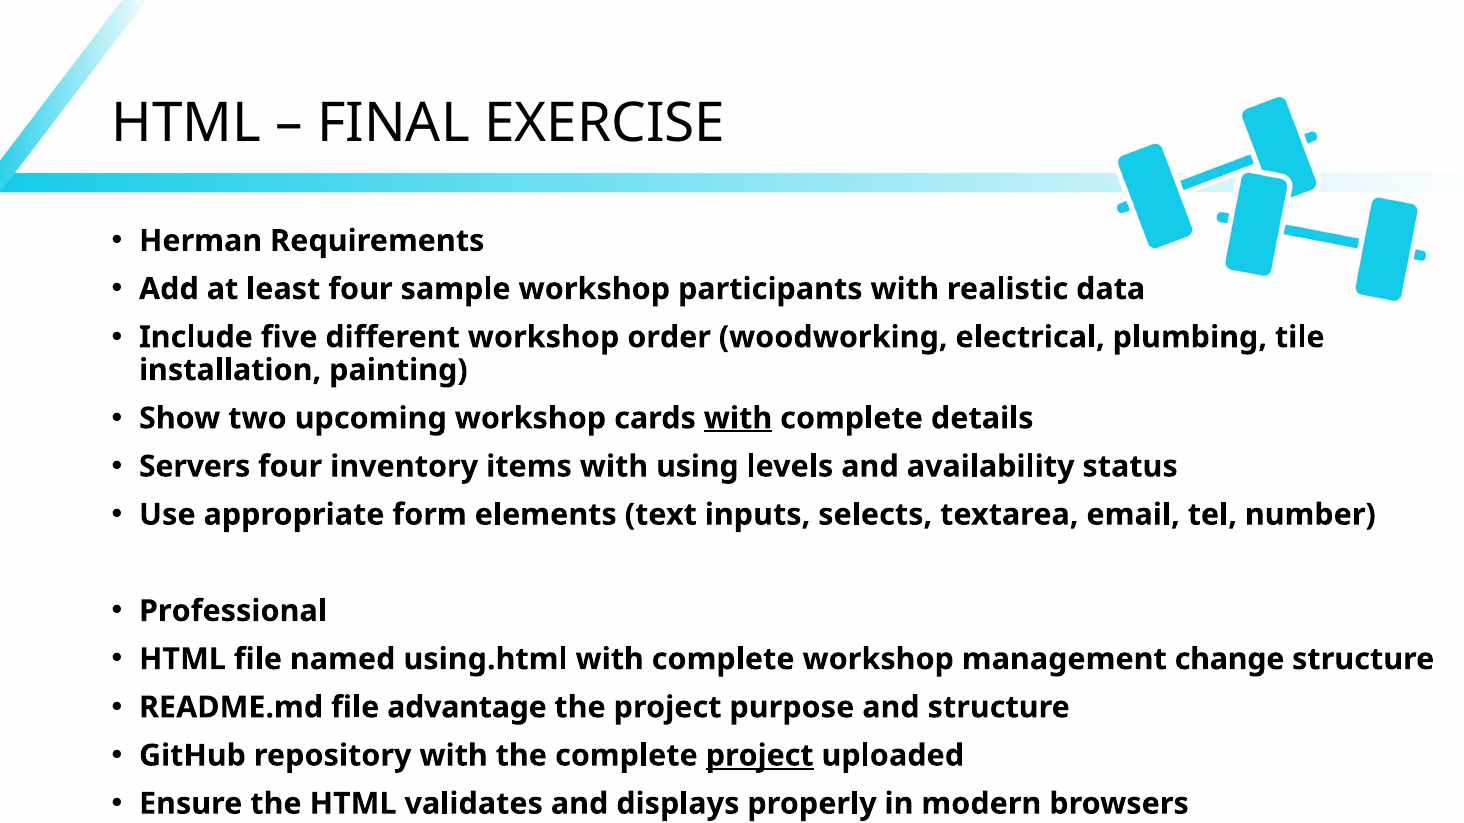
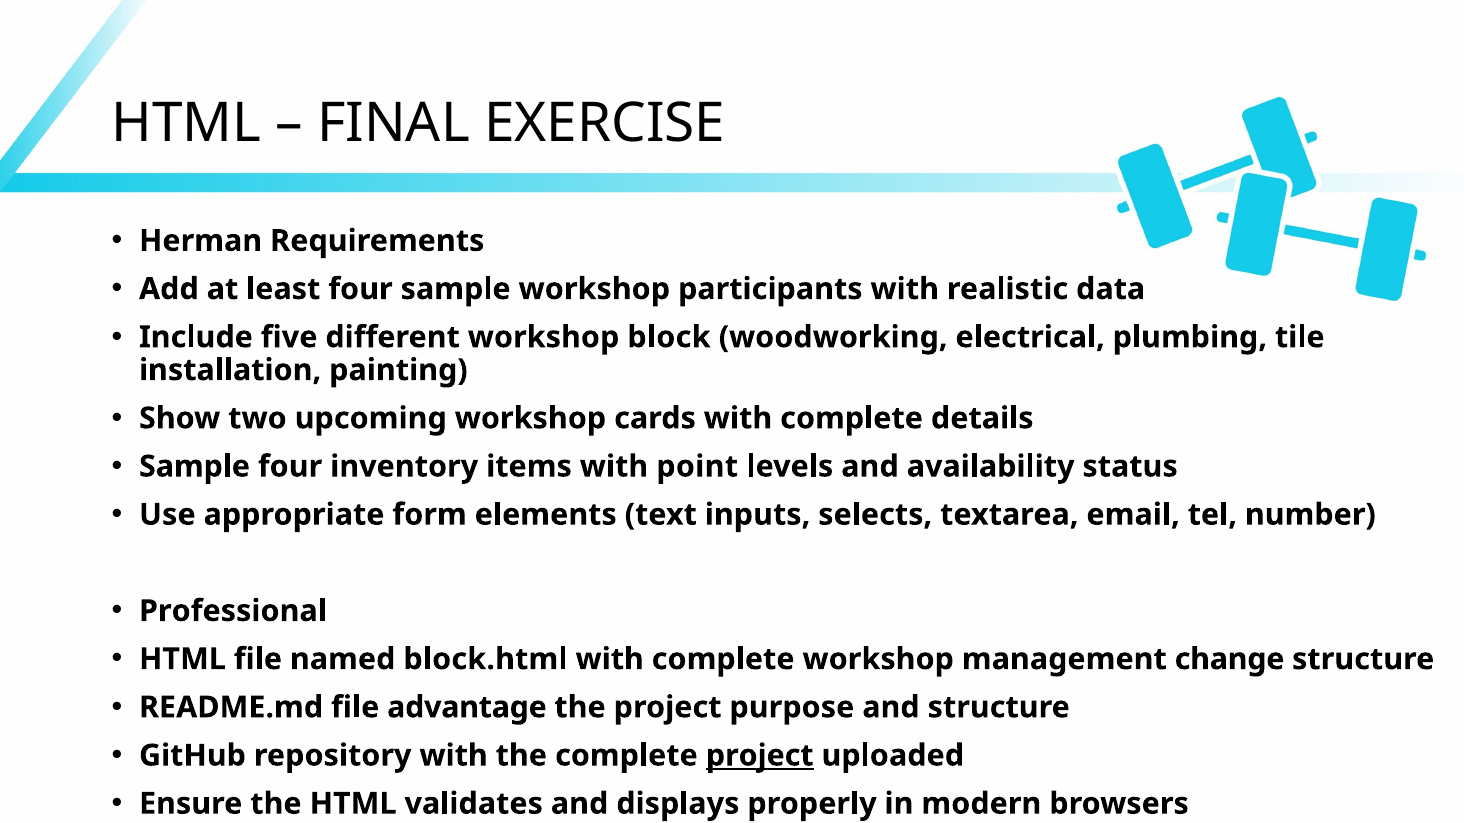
order: order -> block (669, 337)
with underline: present -> none (738, 419)
Servers: Servers -> Sample (194, 467)
using: using -> point (697, 467)
using.html: using.html -> block.html (485, 660)
